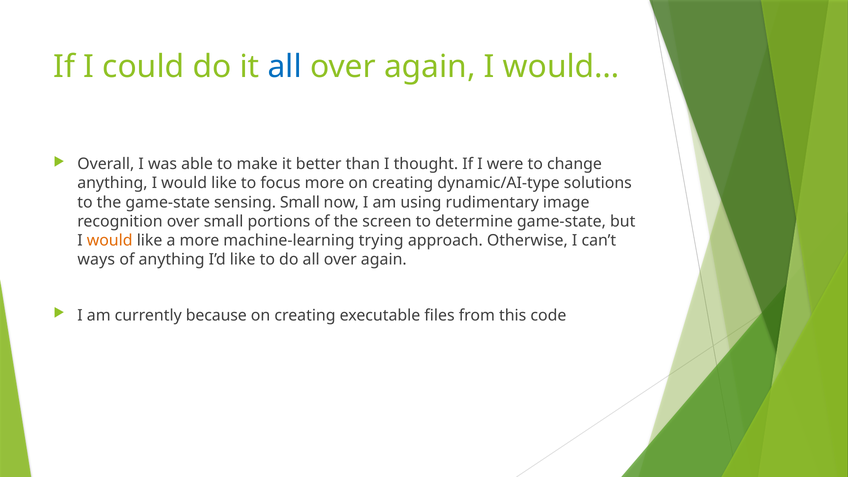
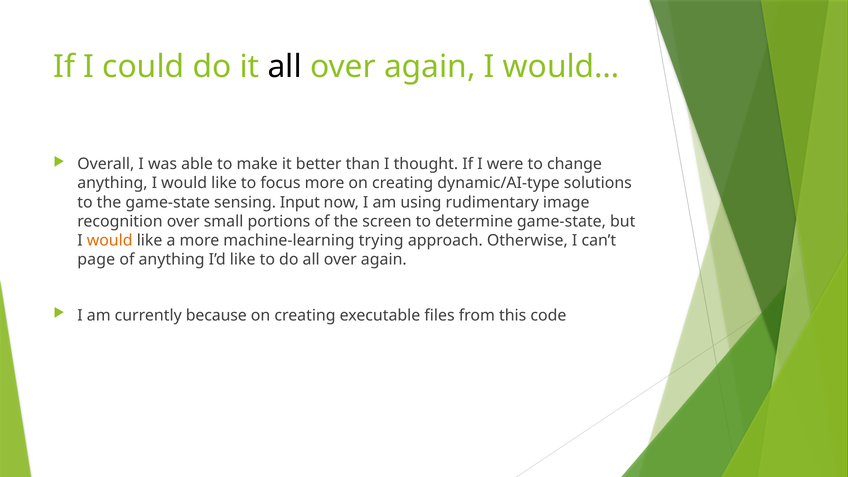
all colour: blue -> black (285, 67)
sensing Small: Small -> Input (300, 202)
ways: ways -> page (96, 260)
